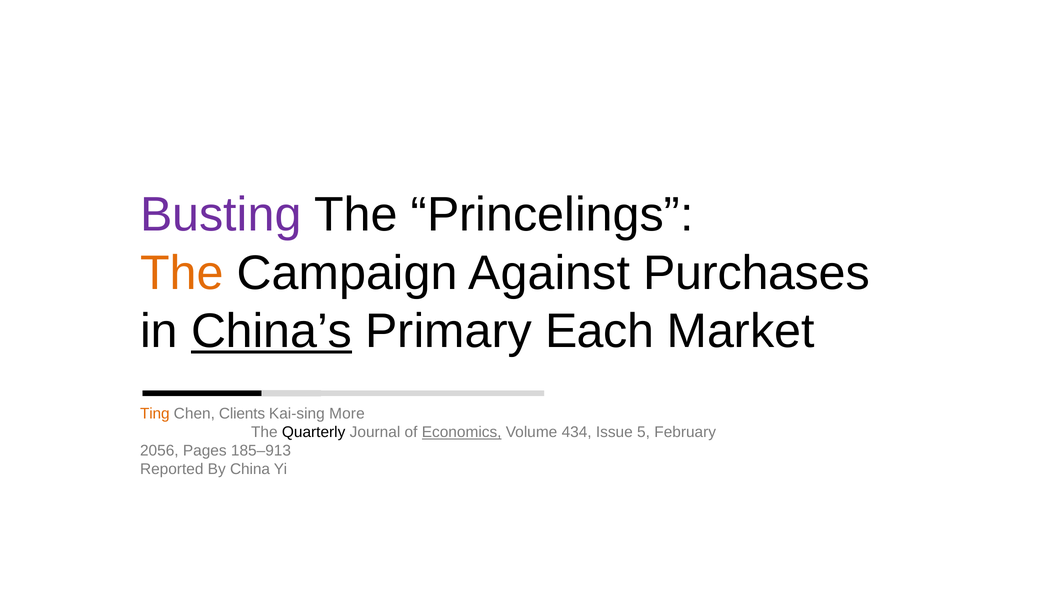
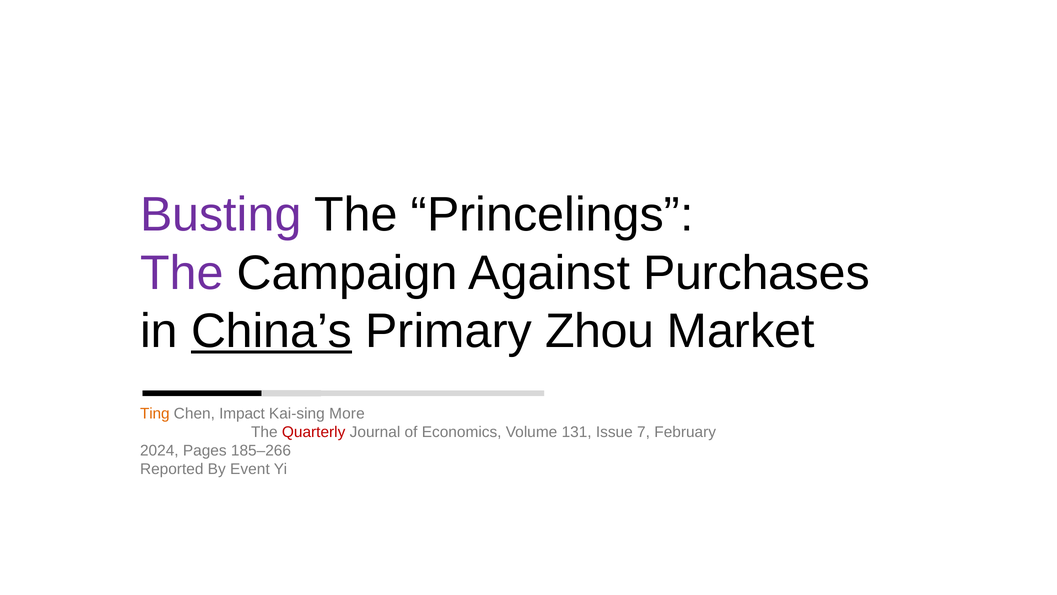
The colour: orange -> purple (182, 273)
Each: Each -> Zhou (600, 331)
Clients: Clients -> Impact (242, 413)
Quarterly colour: black -> red (314, 432)
Economics underline: present -> none (462, 432)
434: 434 -> 131 (577, 432)
5: 5 -> 7 (644, 432)
2056: 2056 -> 2024 (159, 450)
185–913: 185–913 -> 185–266 (261, 450)
China: China -> Event (250, 469)
